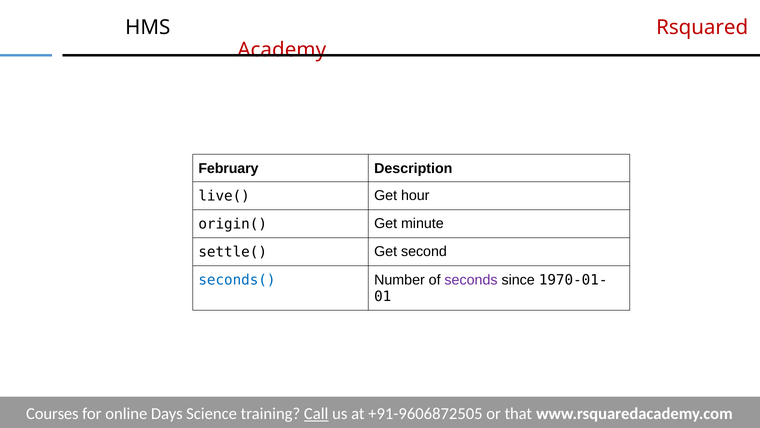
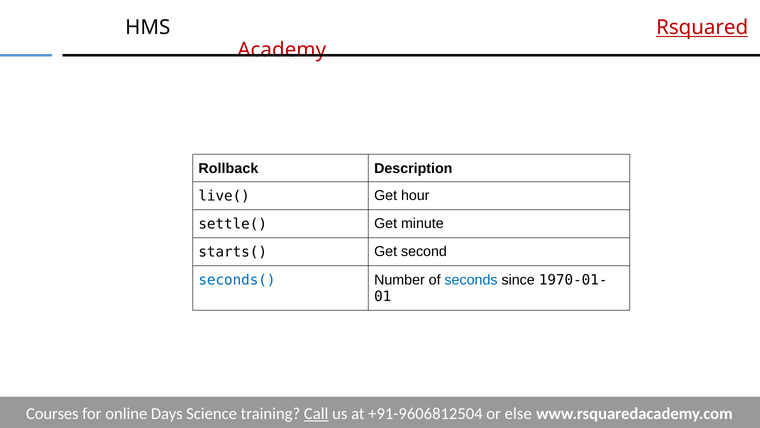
Rsquared underline: none -> present (702, 28)
February: February -> Rollback (228, 168)
origin(: origin( -> settle( (233, 224)
settle(: settle( -> starts( (233, 252)
seconds colour: purple -> blue (471, 280)
+91-9606872505: +91-9606872505 -> +91-9606812504 (425, 414)
that: that -> else (518, 414)
